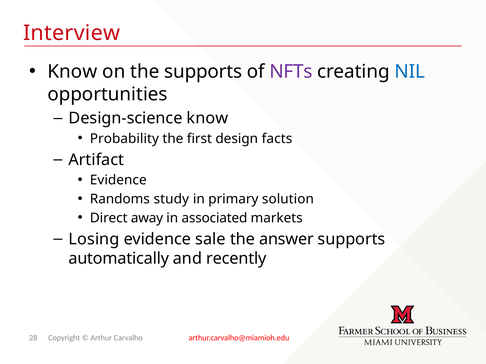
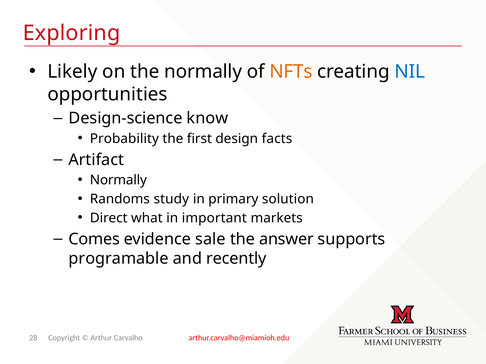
Interview: Interview -> Exploring (72, 33)
Know: Know -> Likely (72, 72)
the supports: supports -> normally (203, 72)
NFTs colour: purple -> orange (291, 72)
Evidence: Evidence -> Normally (118, 180)
away: away -> what (147, 218)
associated: associated -> important (214, 218)
Losing: Losing -> Comes (94, 239)
automatically: automatically -> programable (119, 259)
